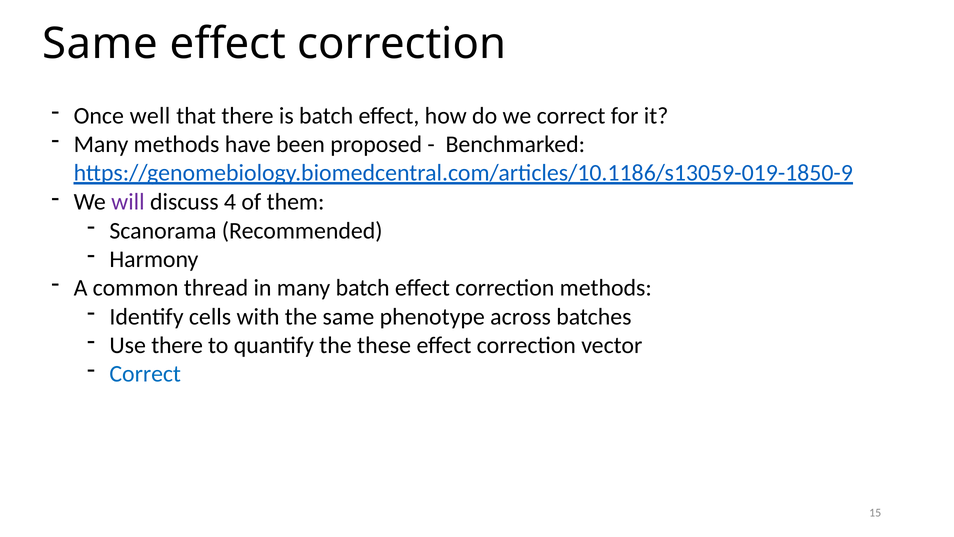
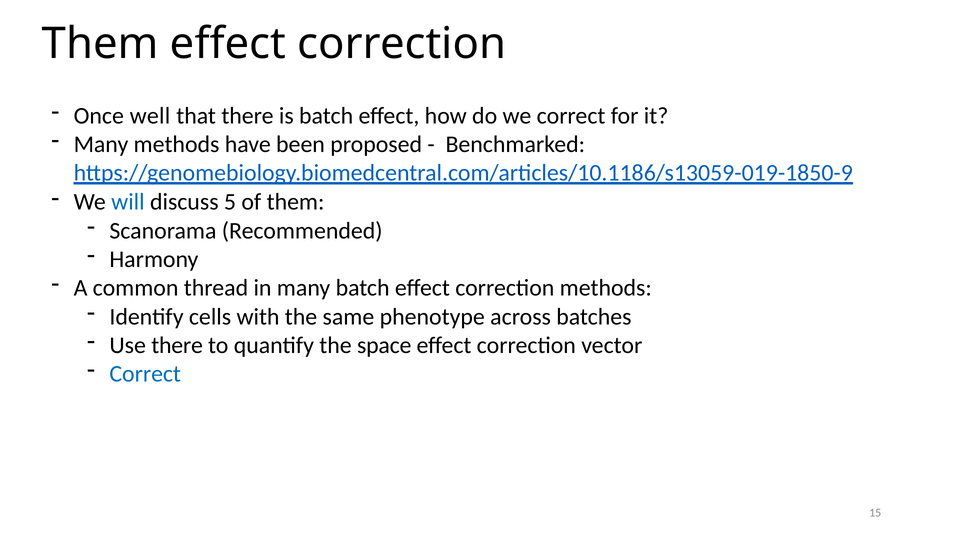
Same: Same -> Them (100, 44)
will colour: purple -> blue (128, 202)
4: 4 -> 5 (230, 202)
these: these -> space (384, 345)
